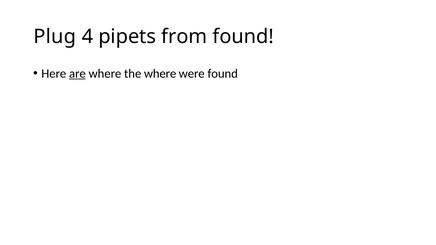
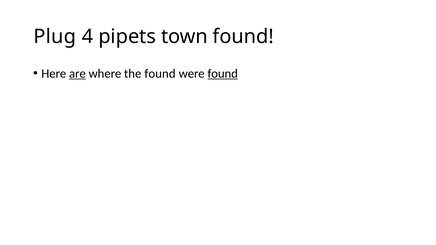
from: from -> town (184, 37)
the where: where -> found (160, 74)
found underline: none -> present (223, 74)
